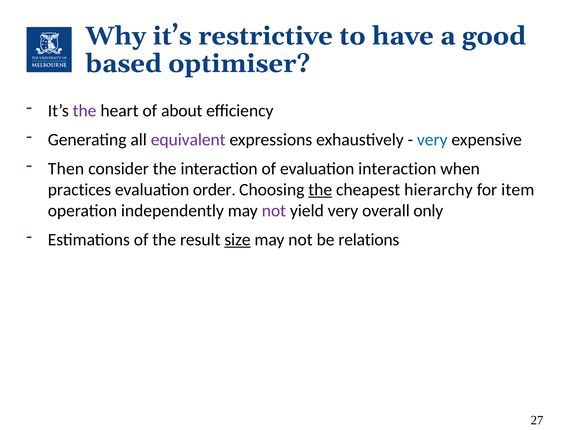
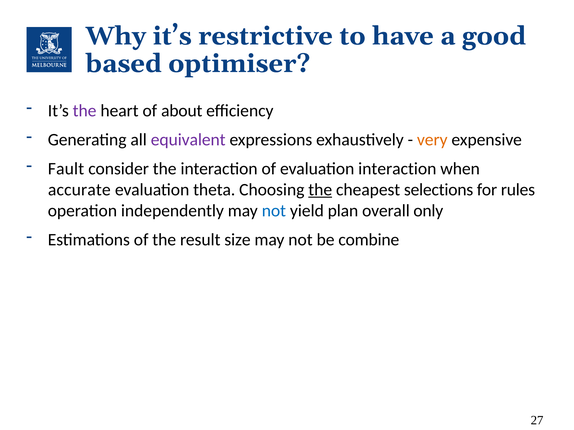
very colour: blue -> orange (432, 140)
Then: Then -> Fault (66, 169)
practices: practices -> accurate (79, 190)
order: order -> theta (214, 190)
hierarchy: hierarchy -> selections (439, 190)
item: item -> rules (518, 190)
not colour: purple -> blue (274, 211)
yield very: very -> plan (343, 211)
size underline: present -> none (238, 240)
relations: relations -> combine (369, 240)
